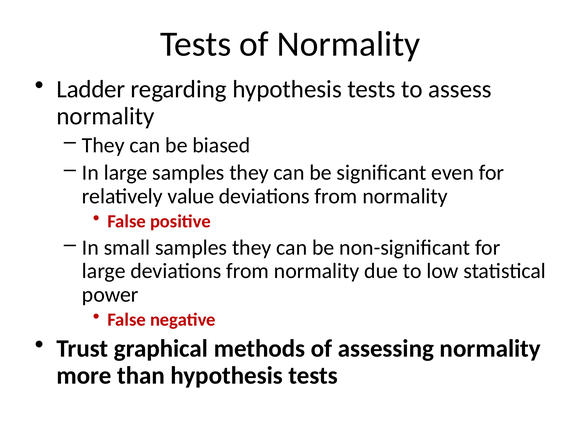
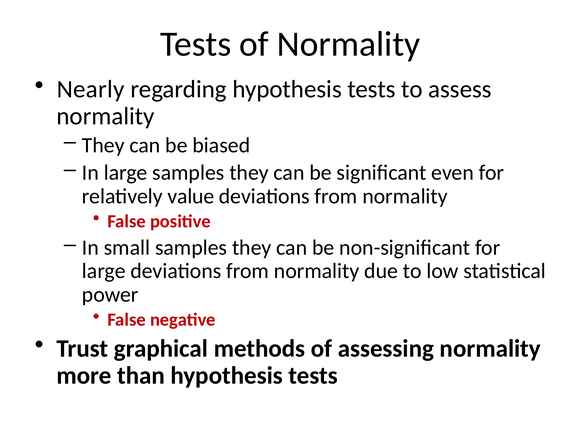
Ladder: Ladder -> Nearly (91, 89)
